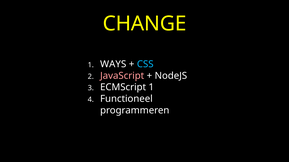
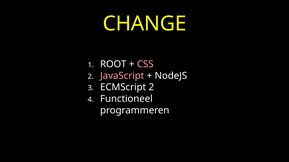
WAYS: WAYS -> ROOT (113, 64)
CSS colour: light blue -> pink (145, 64)
ECMScript 1: 1 -> 2 (151, 88)
